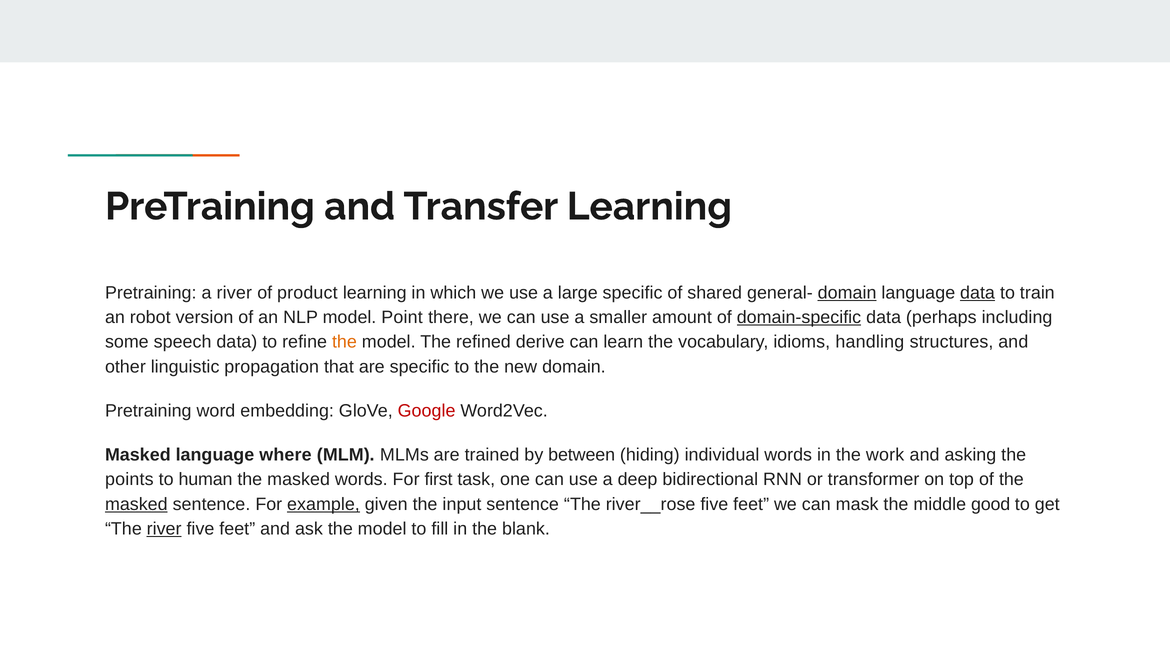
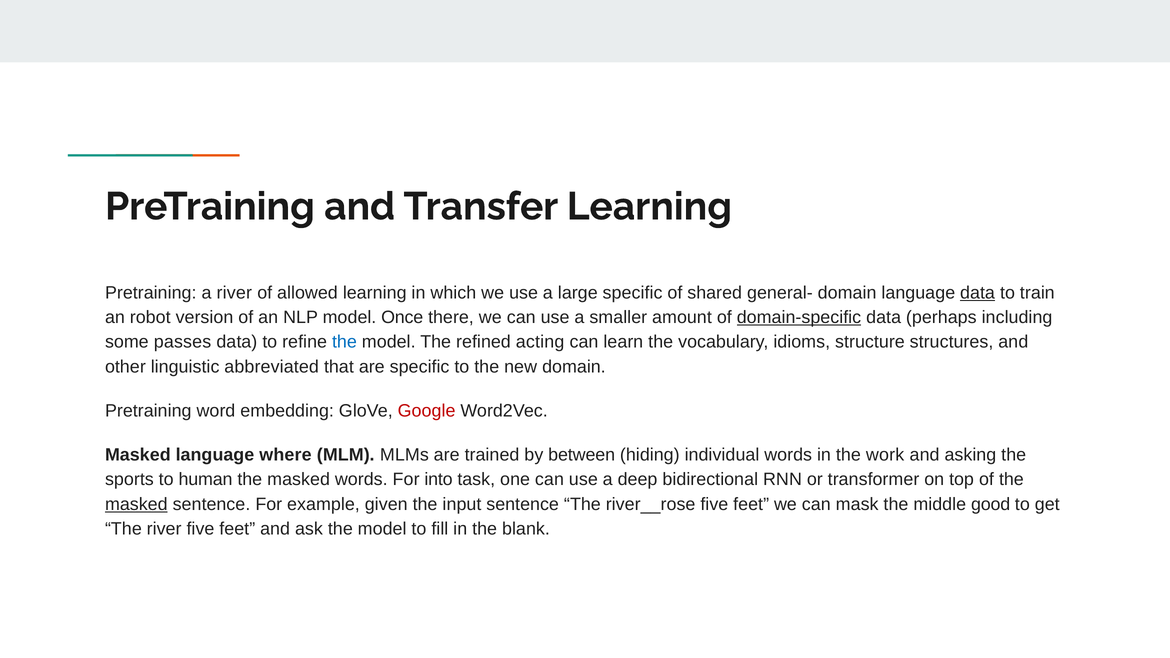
product: product -> allowed (307, 293)
domain underline: present -> none (847, 293)
Point: Point -> Once (402, 318)
speech: speech -> passes (183, 342)
the colour: orange -> blue (344, 342)
derive: derive -> acting (540, 342)
handling: handling -> structure (870, 342)
propagation: propagation -> abbreviated (272, 367)
points: points -> sports (129, 480)
first: first -> into (439, 480)
example underline: present -> none (323, 504)
river underline: present -> none (164, 529)
